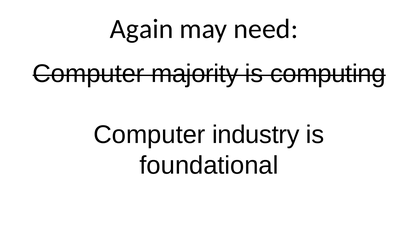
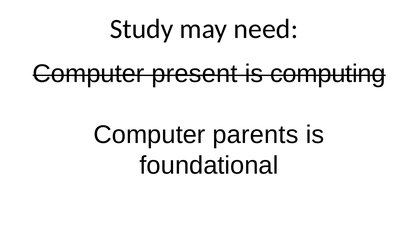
Again: Again -> Study (142, 29)
majority: majority -> present (195, 73)
industry: industry -> parents (256, 135)
